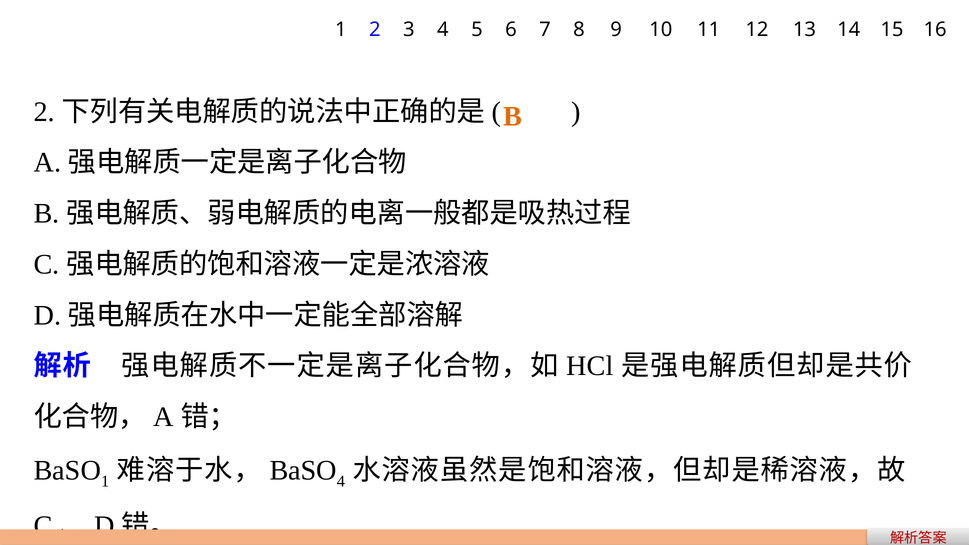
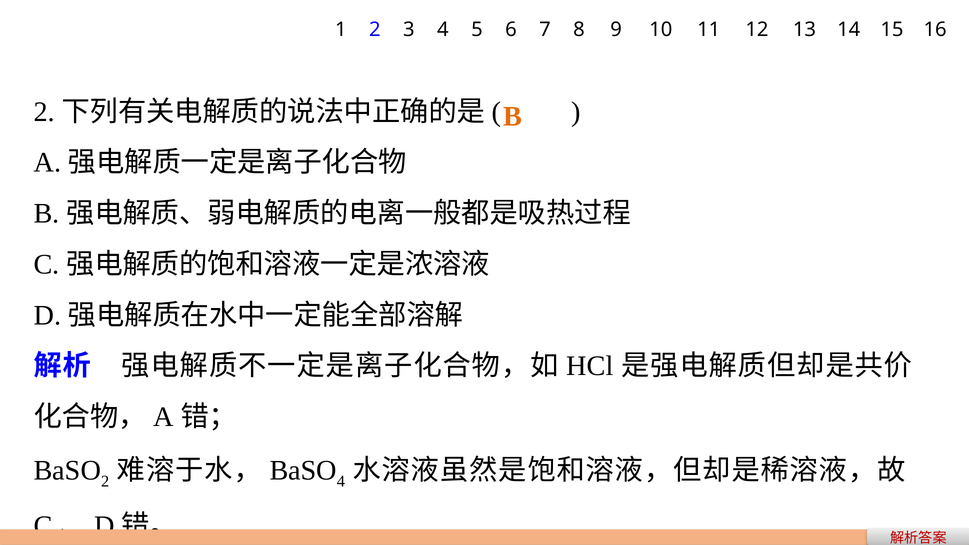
1: 1 -> 2 (105, 481)
